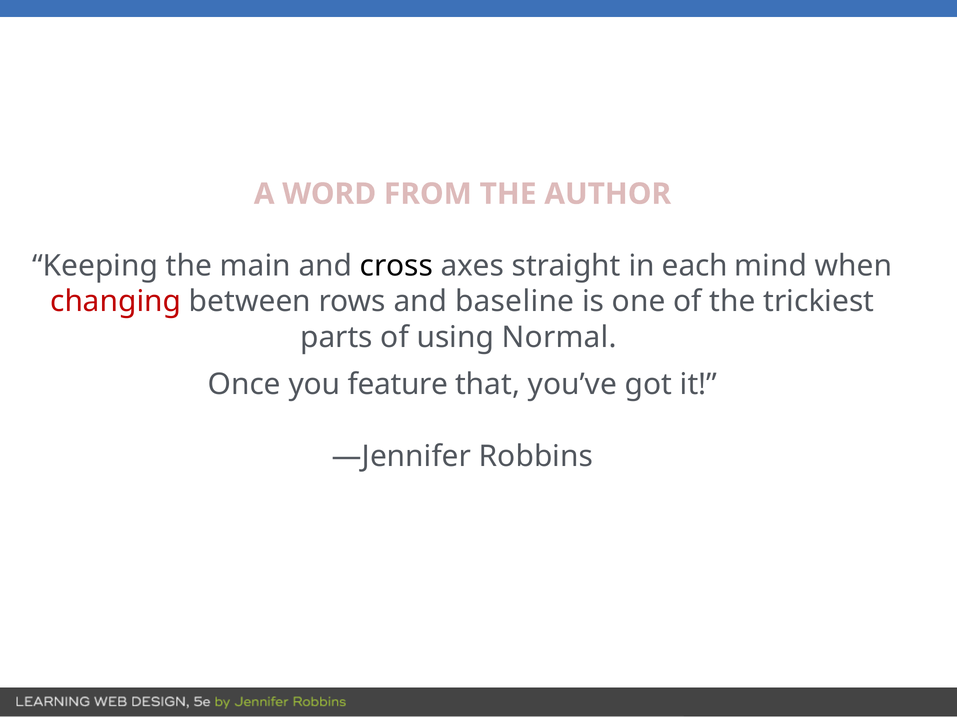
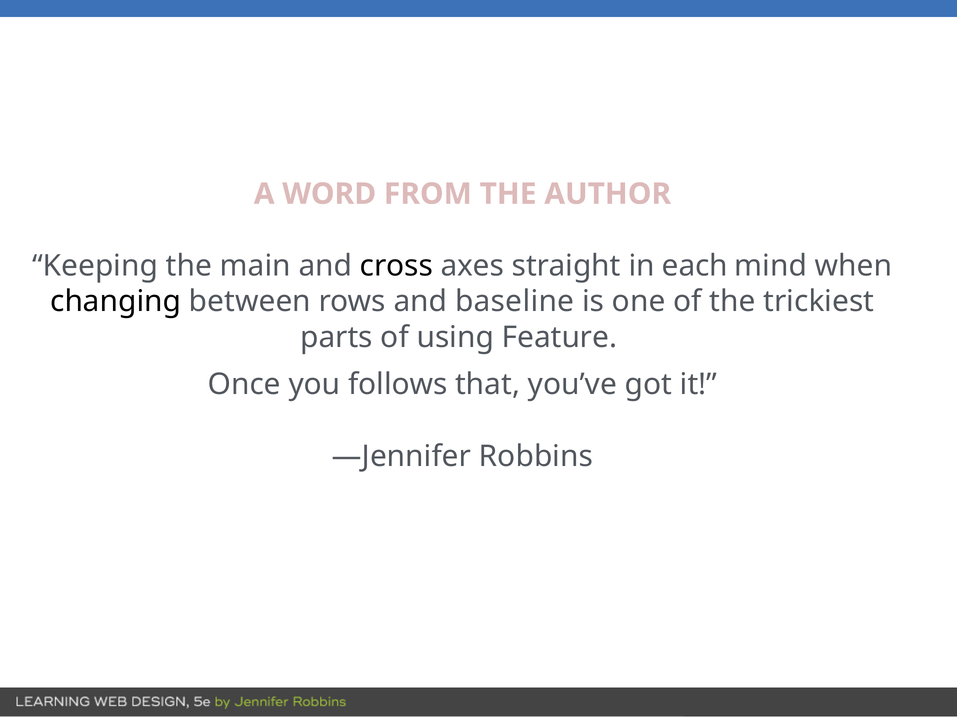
changing colour: red -> black (116, 302)
Normal: Normal -> Feature (559, 338)
feature: feature -> follows (398, 385)
